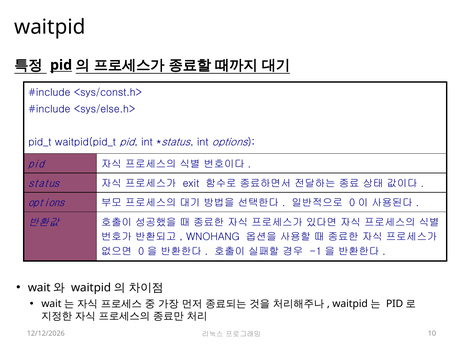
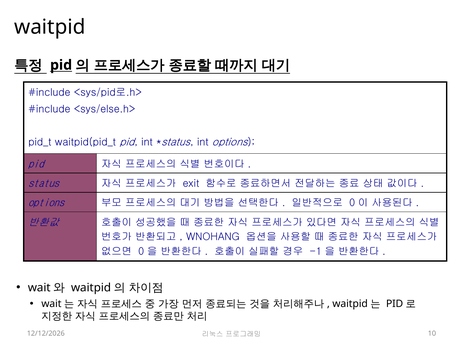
<sys/const.h>: <sys/const.h> -> <sys/pid로.h> (108, 93)
